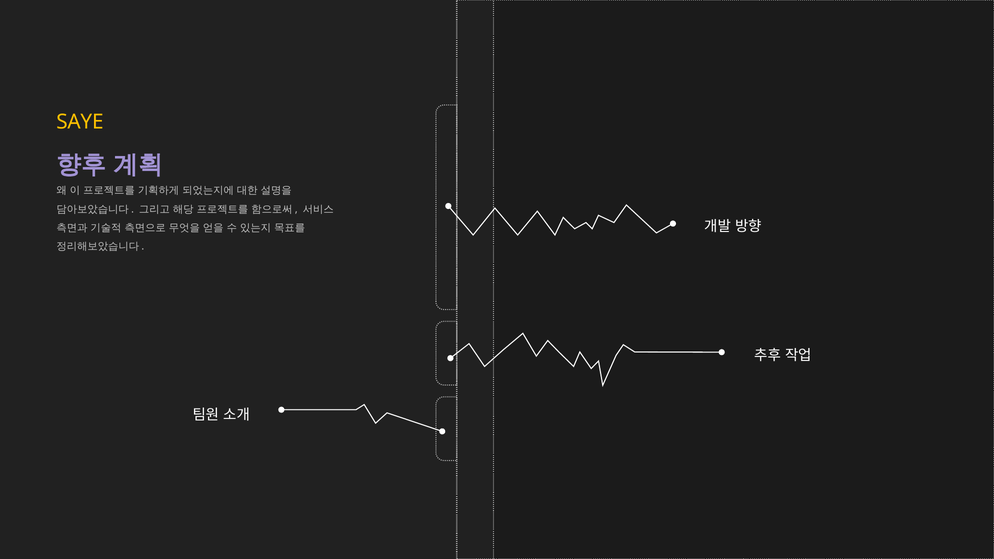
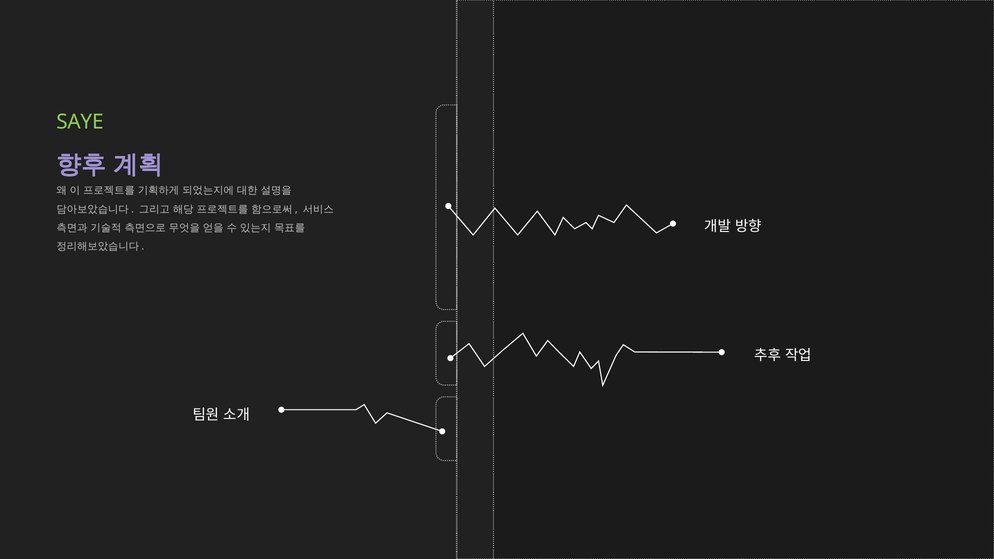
SAYE colour: yellow -> light green (80, 122)
